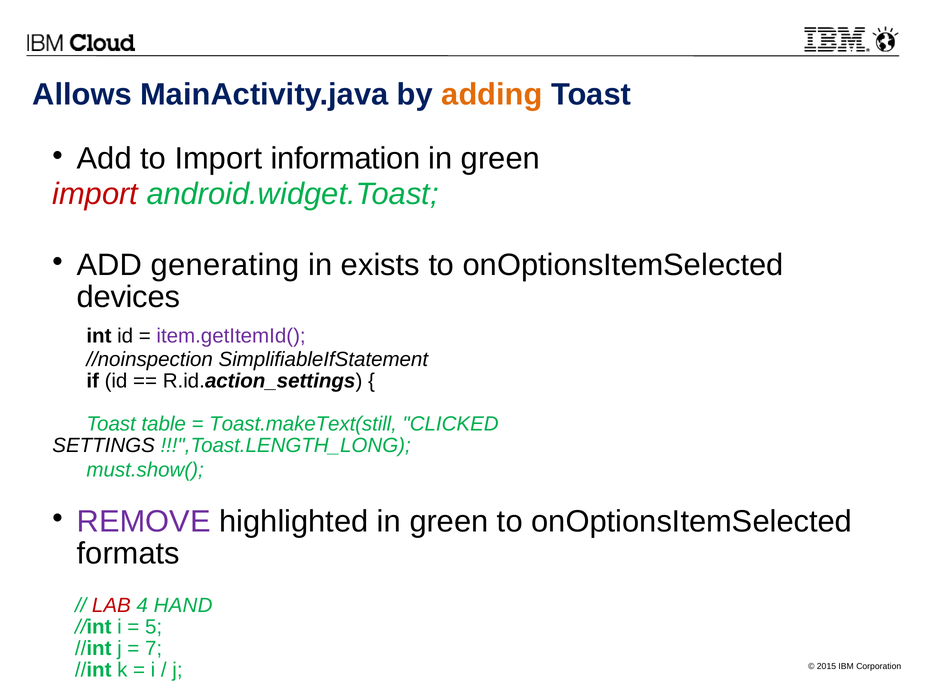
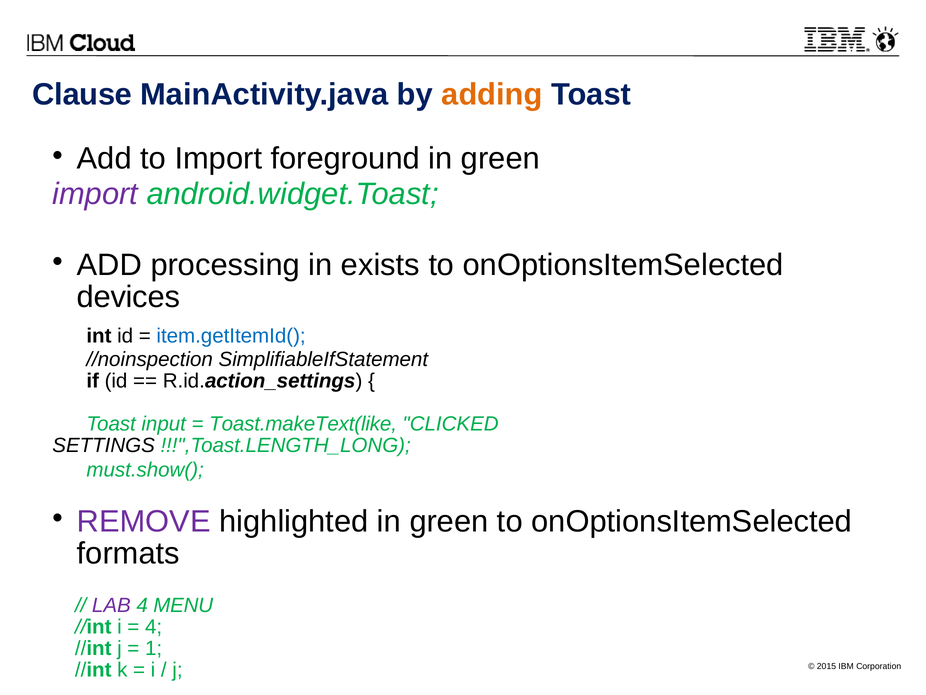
Allows: Allows -> Clause (82, 94)
information: information -> foreground (345, 159)
import colour: red -> purple (95, 194)
generating: generating -> processing (225, 265)
item.getItemId( colour: purple -> blue (231, 336)
table: table -> input (164, 424)
Toast.makeText(still: Toast.makeText(still -> Toast.makeText(like (303, 424)
LAB colour: red -> purple (111, 605)
HAND: HAND -> MENU (183, 605)
5: 5 -> 4 (154, 626)
7: 7 -> 1 (154, 648)
